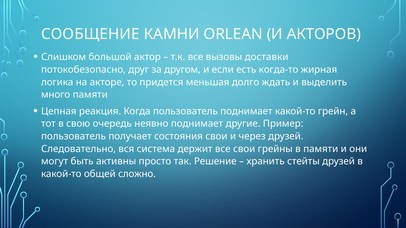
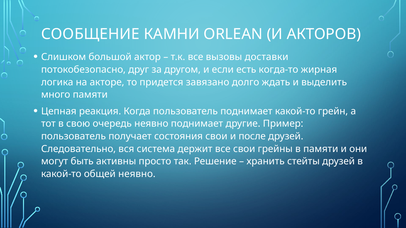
меньшая: меньшая -> завязано (208, 82)
через: через -> после (252, 137)
общей сложно: сложно -> неявно (137, 174)
